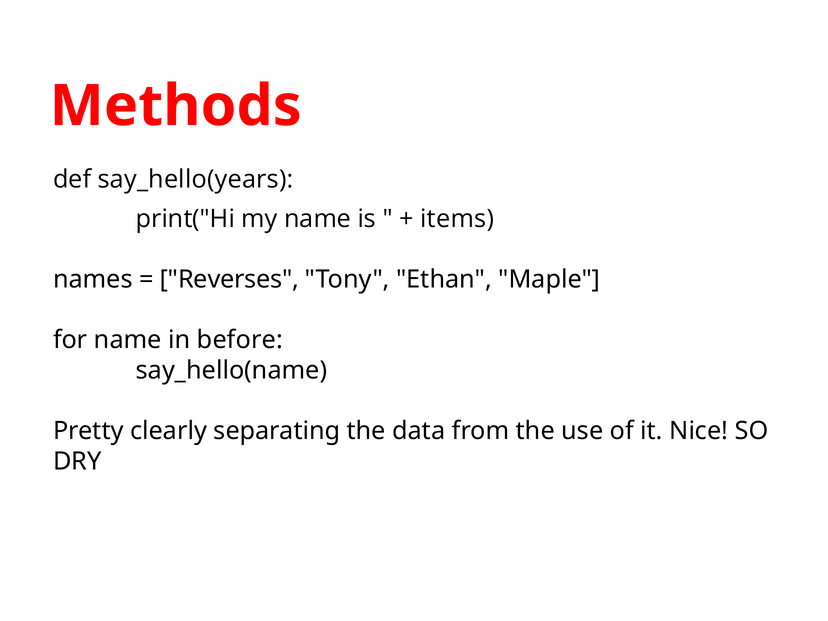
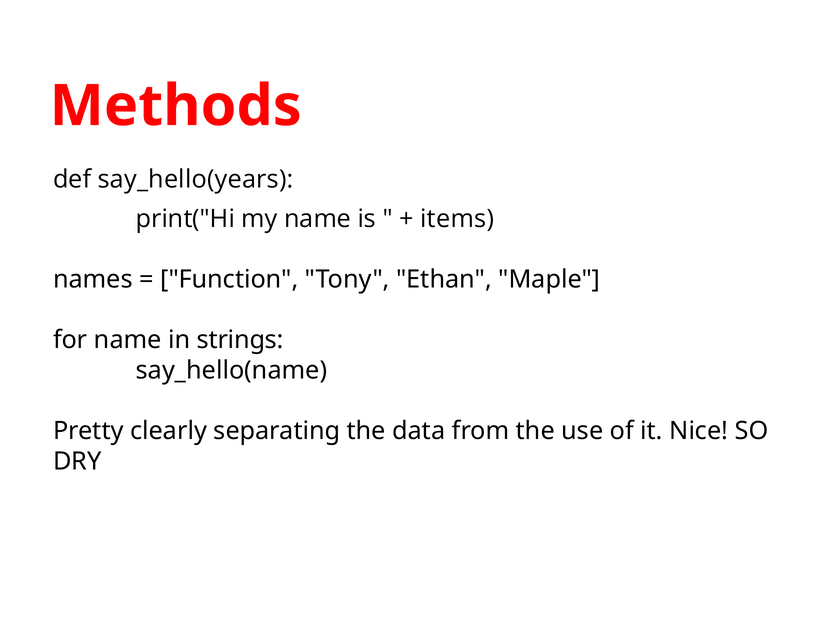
Reverses: Reverses -> Function (229, 279)
before: before -> strings (240, 340)
